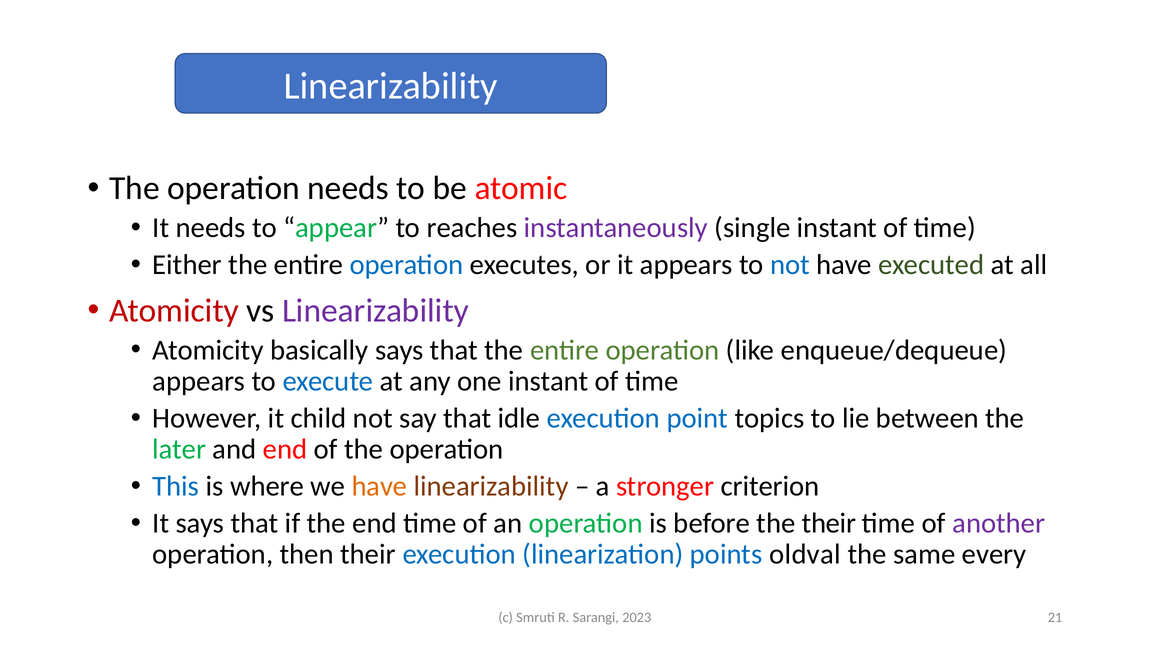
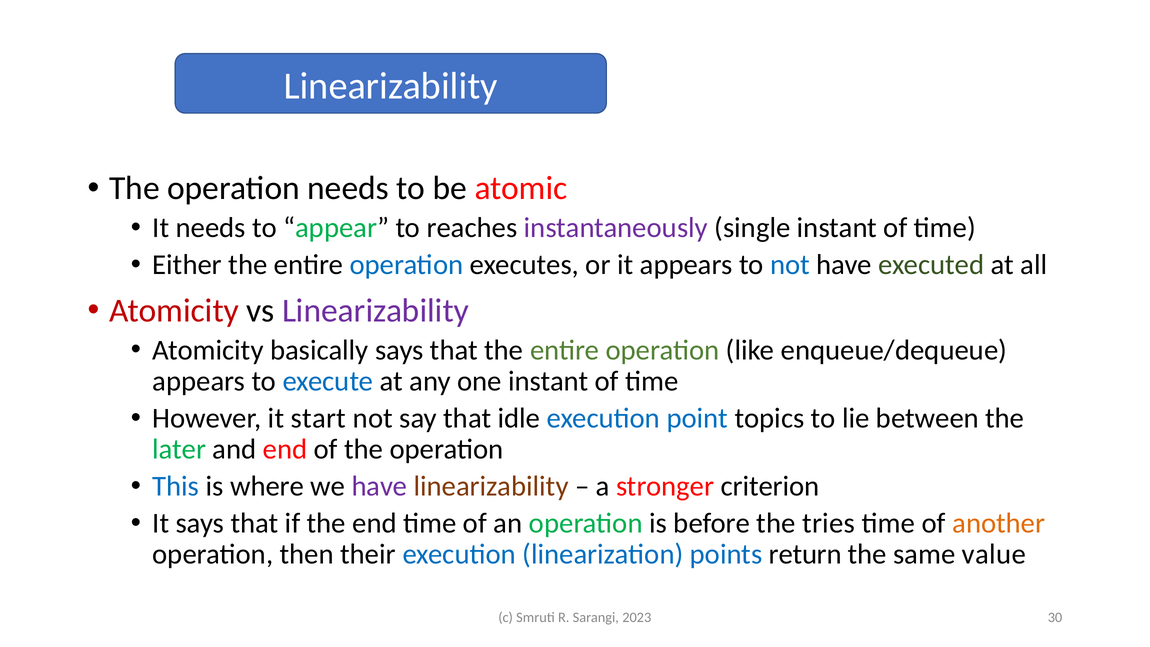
child: child -> start (318, 418)
have colour: orange -> purple (379, 486)
the their: their -> tries (829, 523)
another colour: purple -> orange (999, 523)
oldval: oldval -> return (805, 554)
every: every -> value (994, 554)
21: 21 -> 30 (1055, 618)
